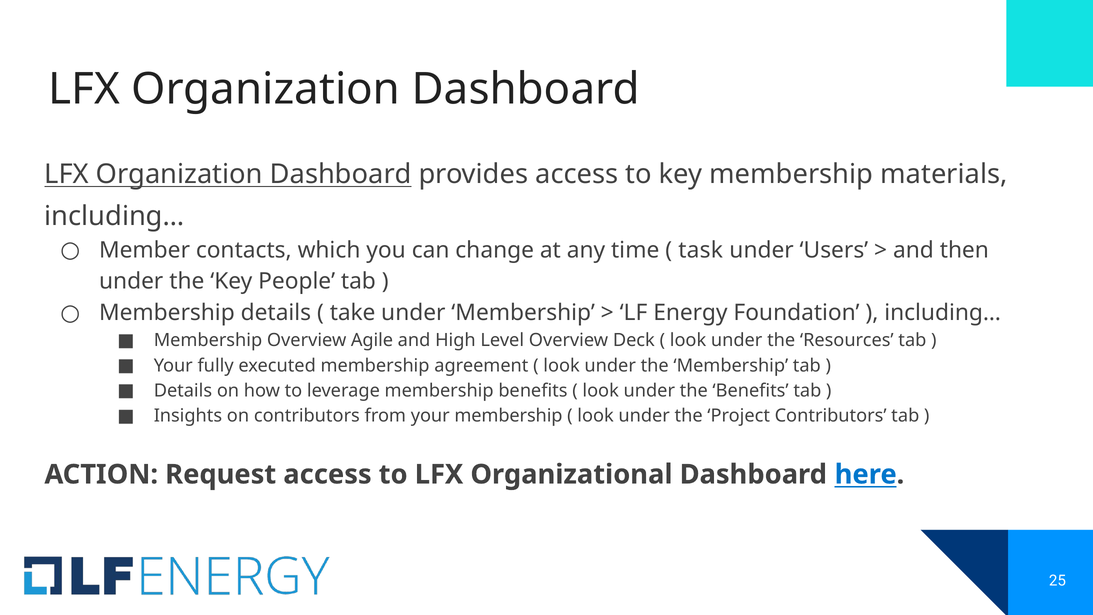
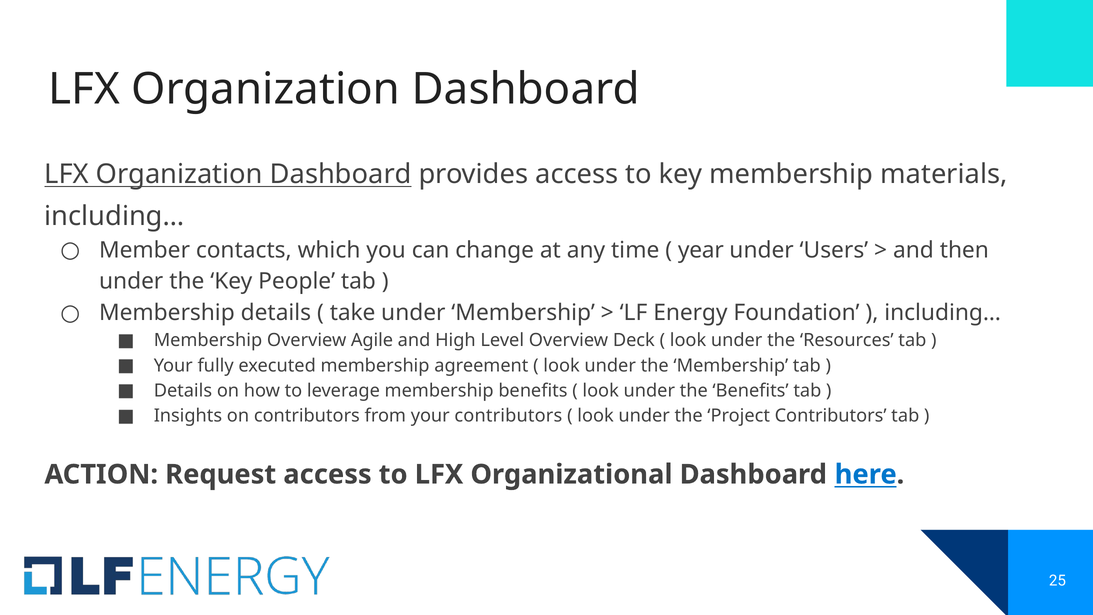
task: task -> year (701, 250)
your membership: membership -> contributors (508, 416)
